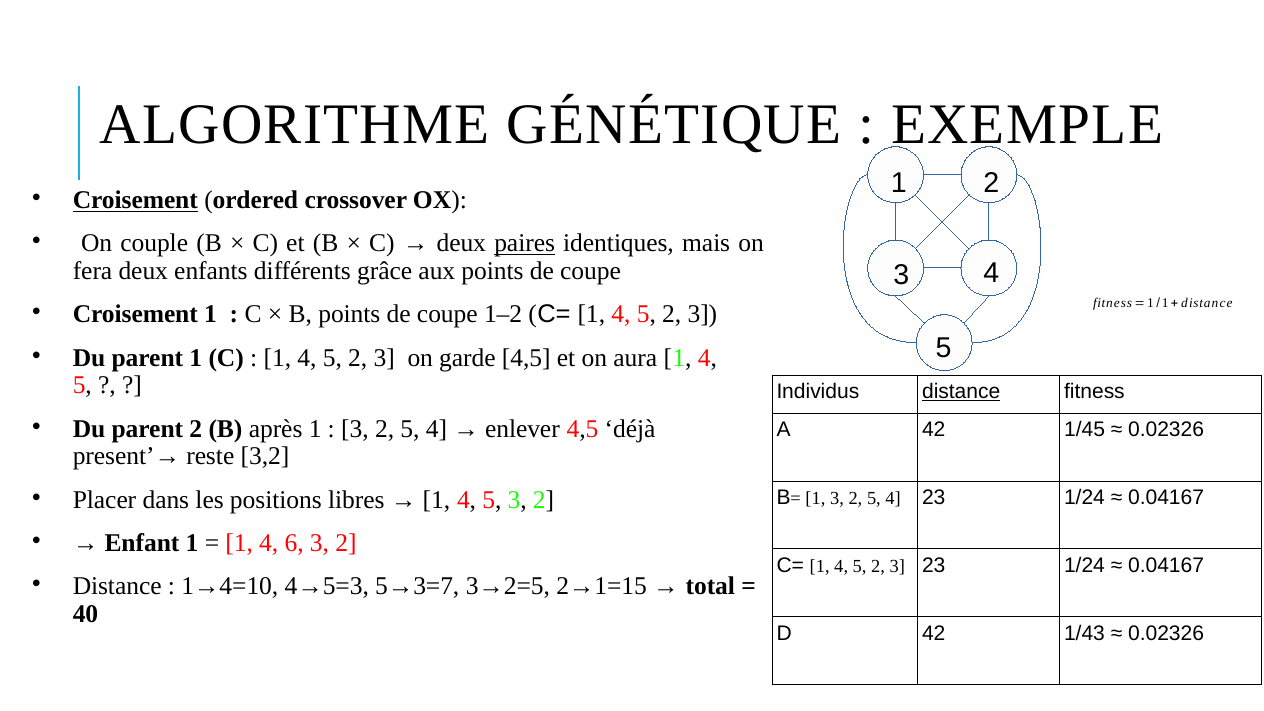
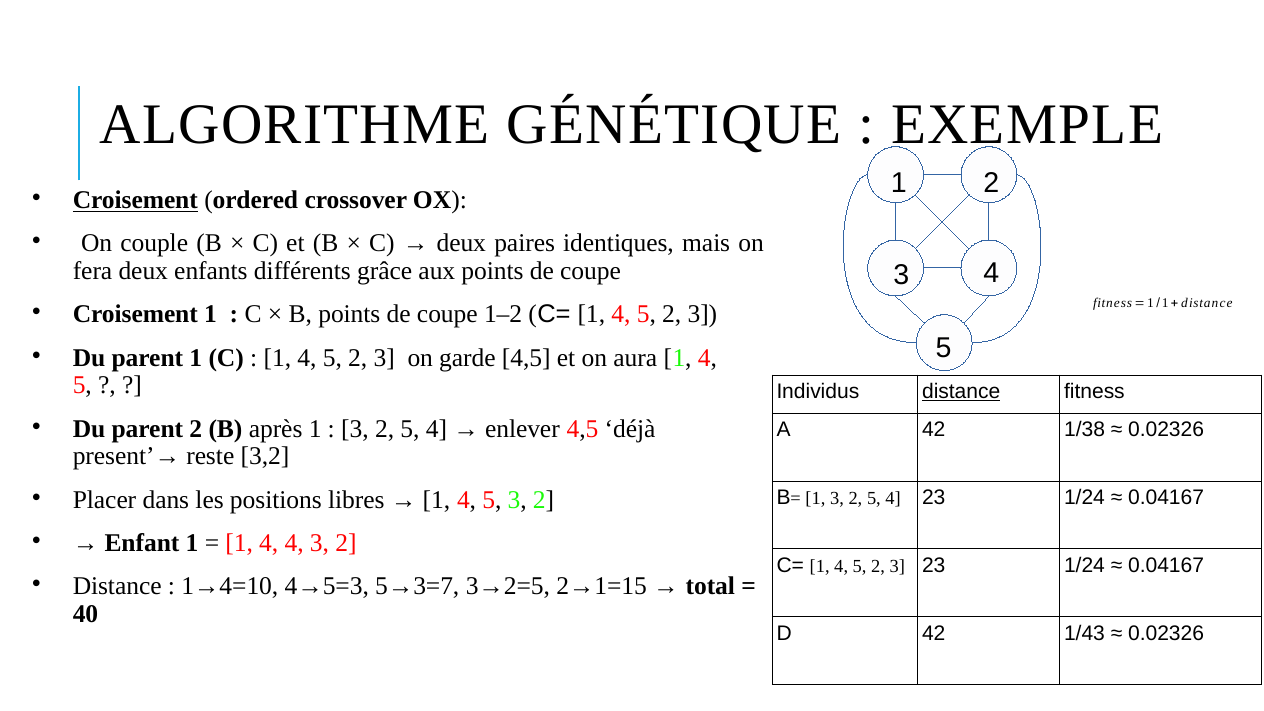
paires underline: present -> none (525, 244)
1/45: 1/45 -> 1/38 (1085, 429)
4 6: 6 -> 4 (294, 543)
